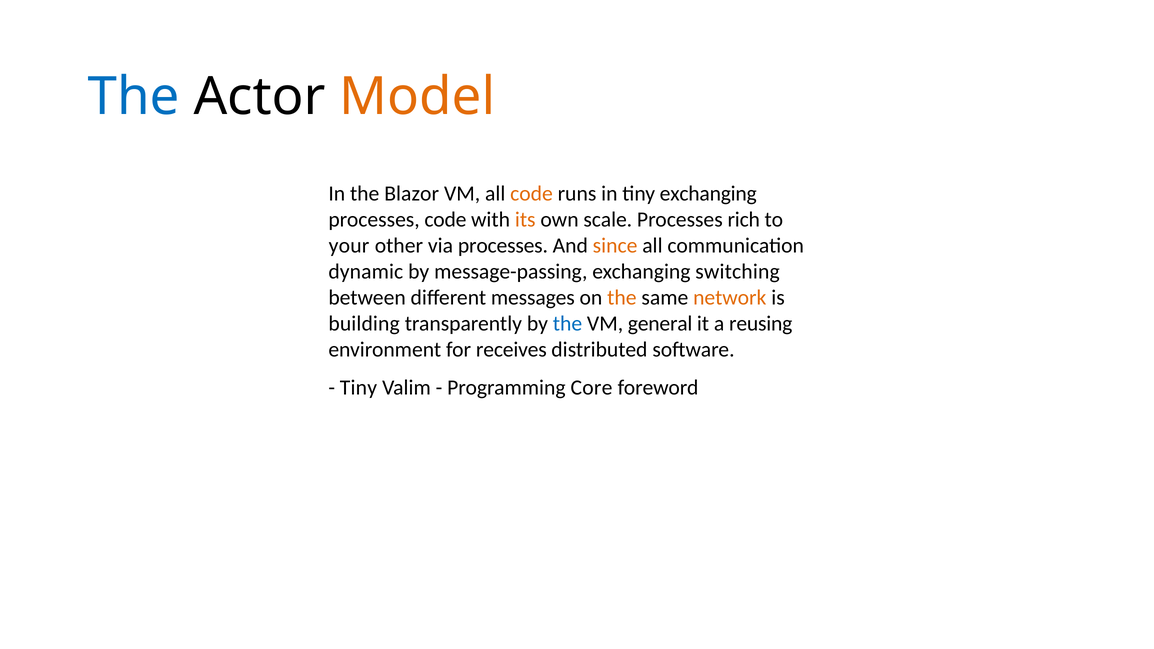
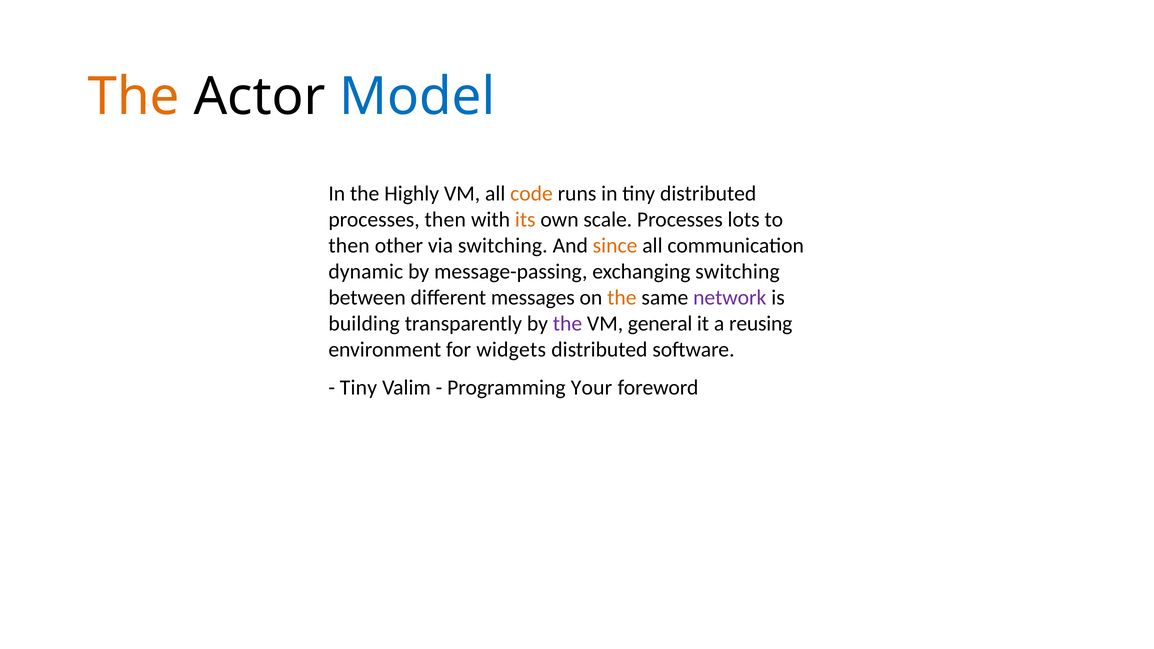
The colour: blue -> orange (134, 97)
Model colour: orange -> blue (417, 97)
Blazor: Blazor -> Highly (412, 194)
tiny exchanging: exchanging -> distributed (708, 194)
processes code: code -> then (445, 220)
rich: rich -> lots (744, 220)
your: your -> then (349, 246)
via processes: processes -> switching (503, 246)
network colour: orange -> purple (730, 298)
the colour: blue -> purple (568, 324)
receives: receives -> widgets (511, 350)
Core: Core -> Your (592, 388)
